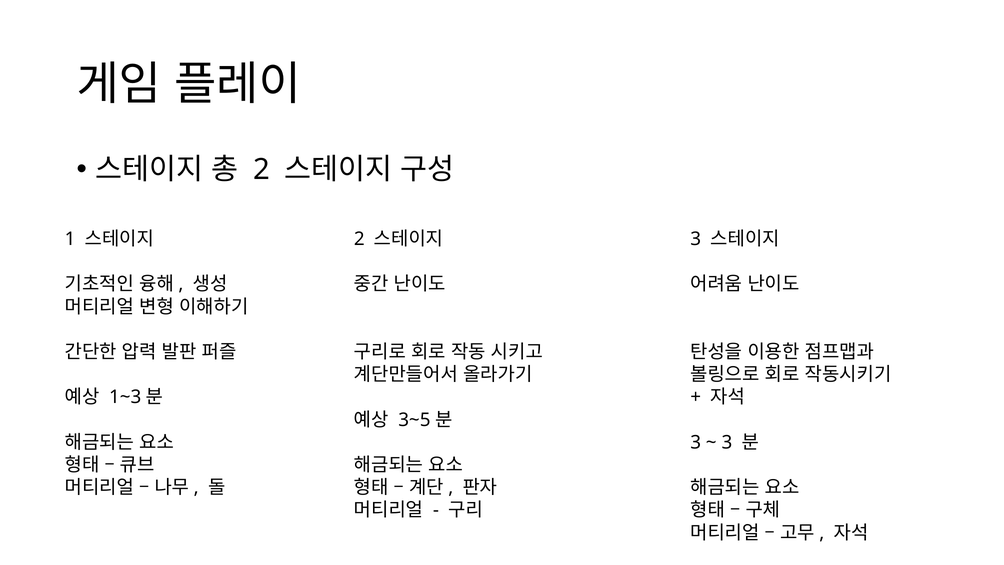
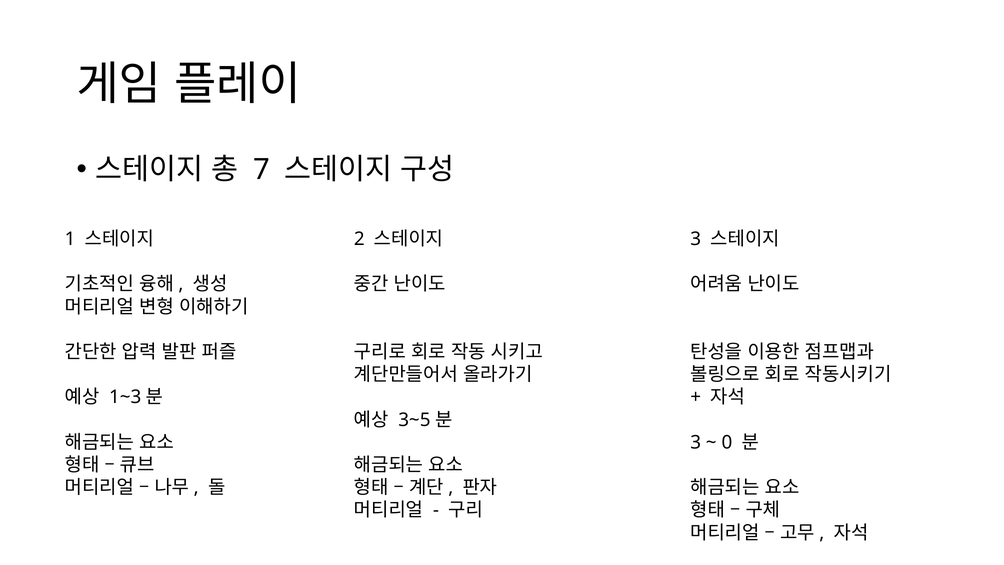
2: 2 -> 7 (262, 170)
3: 3 -> 0 (727, 442)
